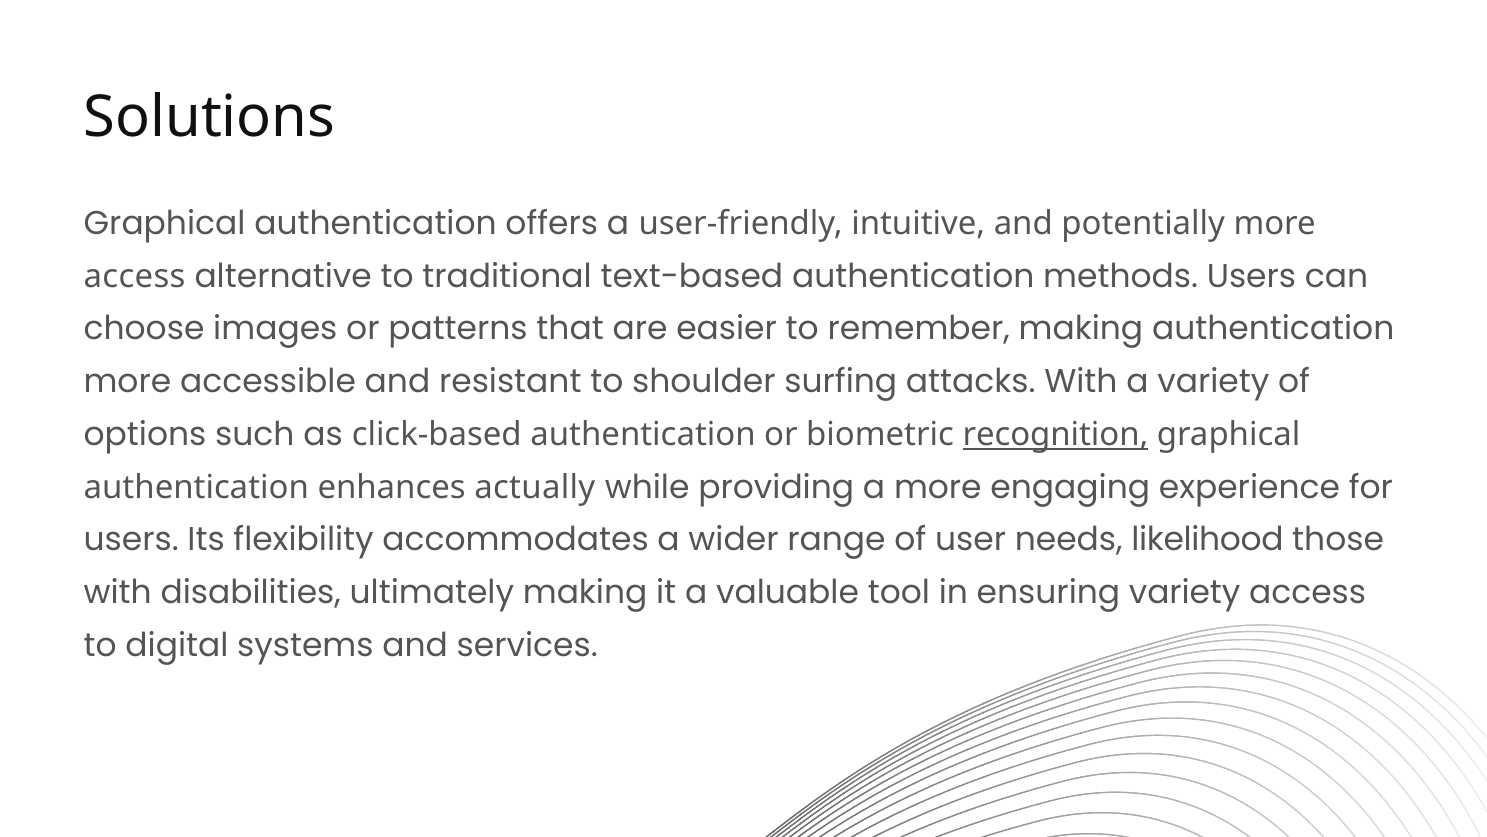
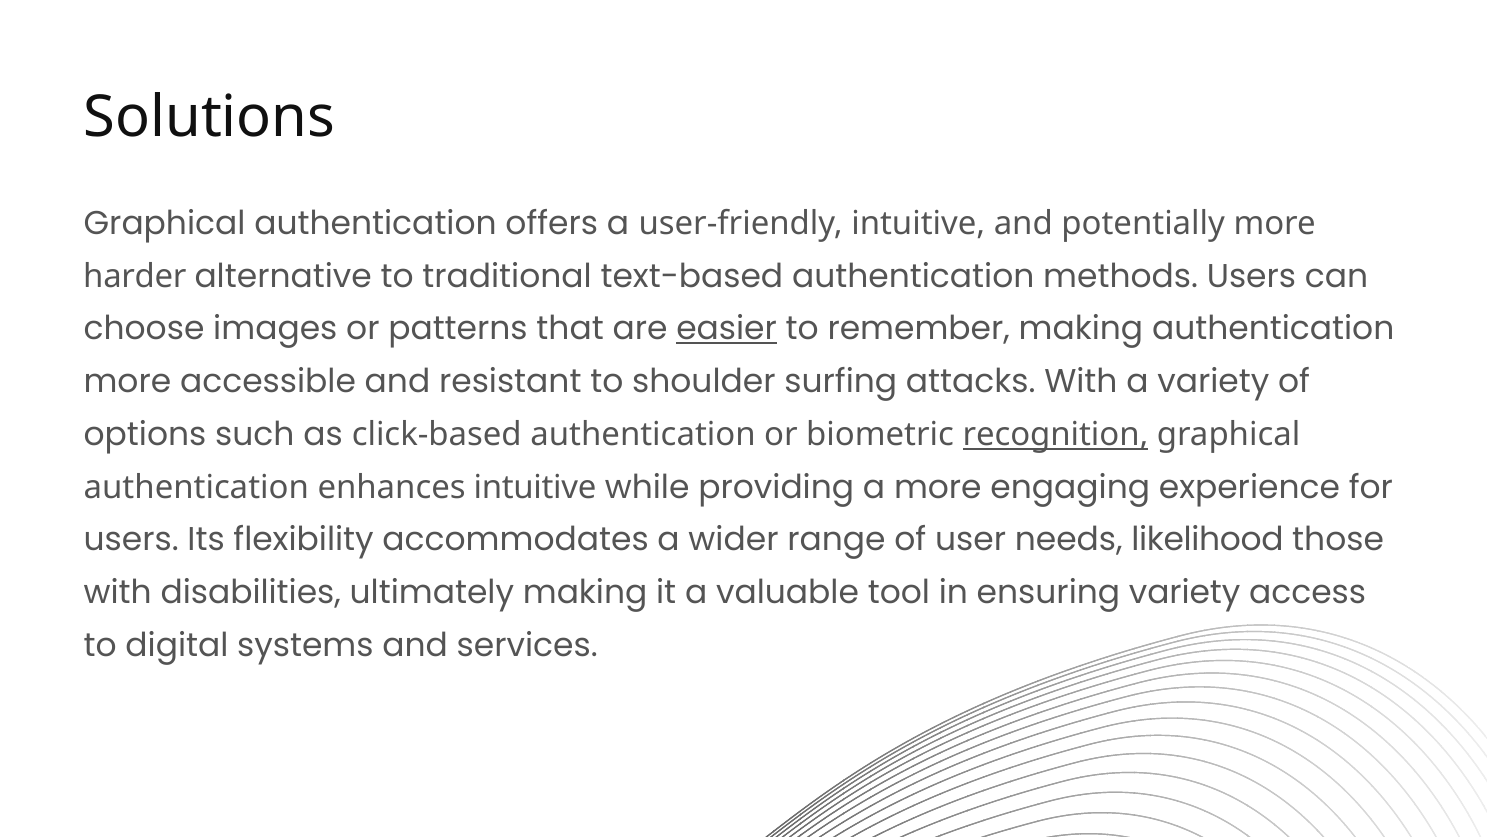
access: access -> harder (135, 276)
easier underline: none -> present (727, 329)
enhances actually: actually -> intuitive (535, 487)
